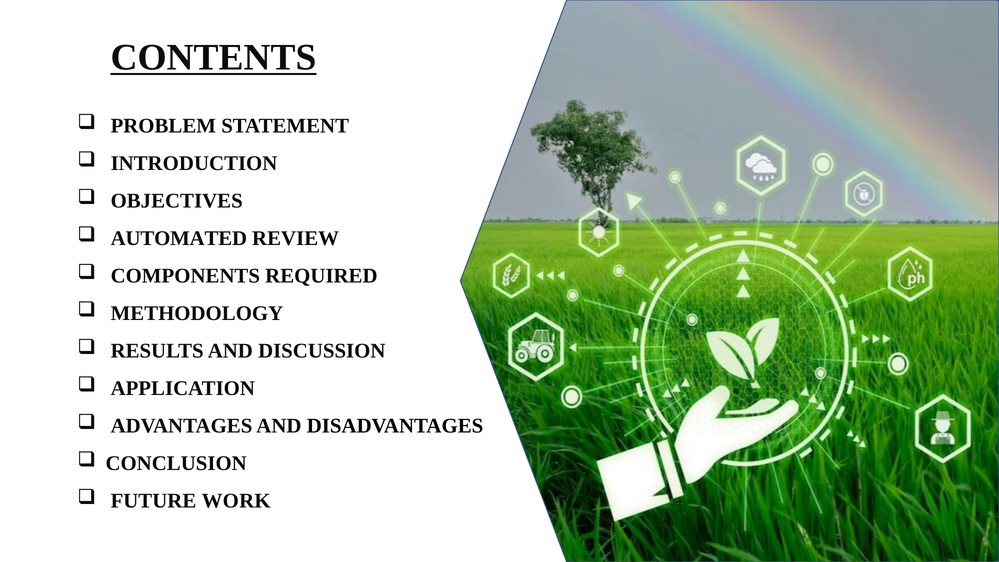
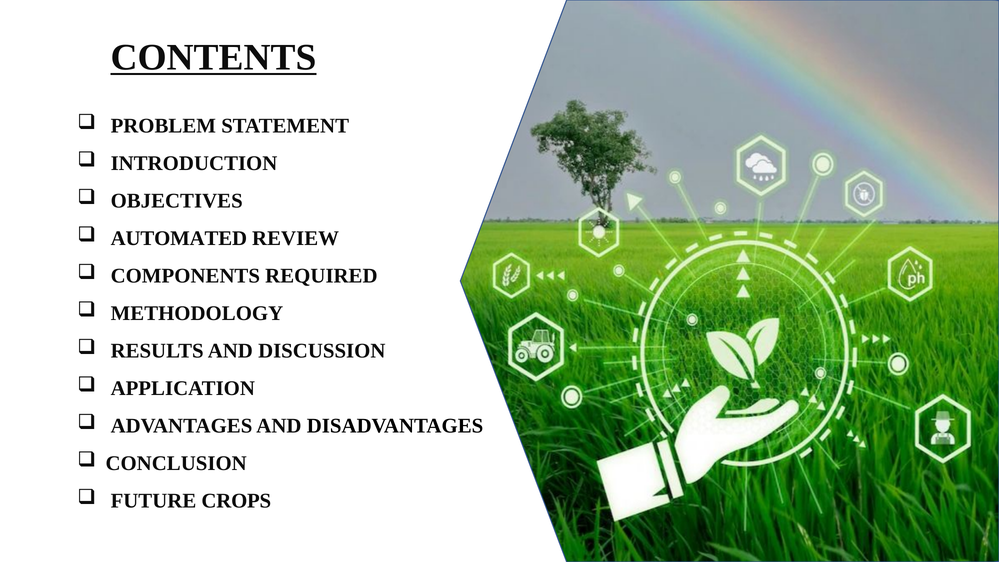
WORK: WORK -> CROPS (236, 501)
